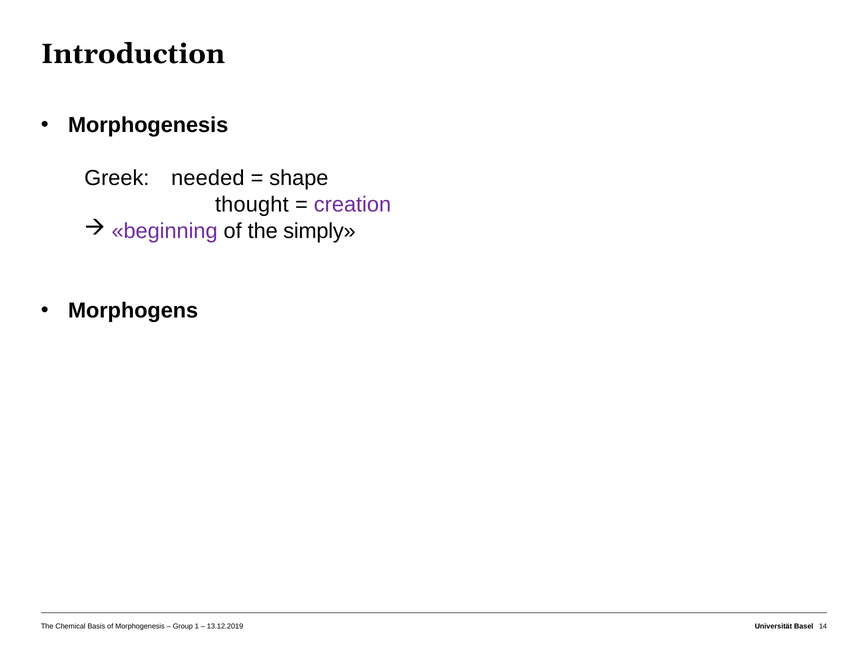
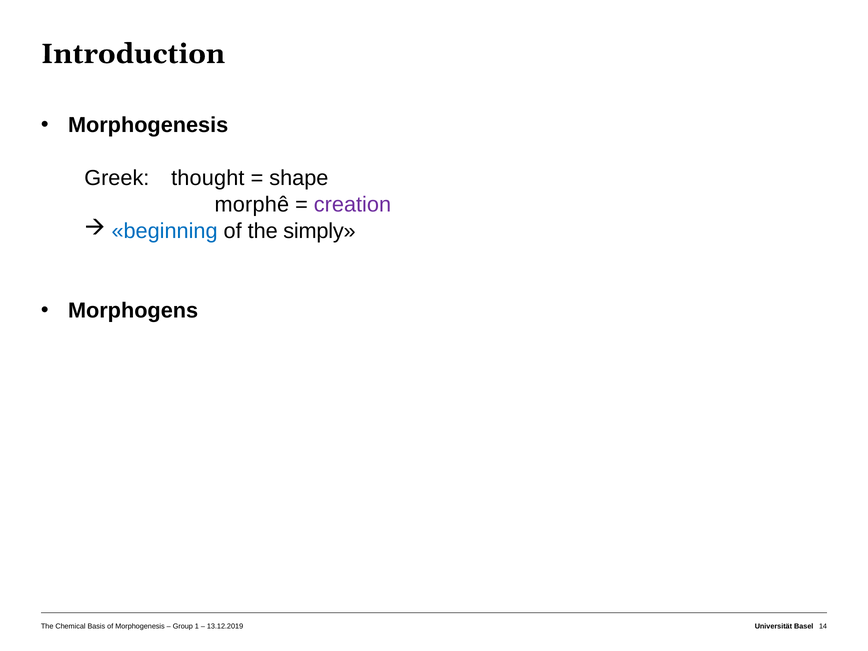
needed: needed -> thought (208, 178)
thought: thought -> morphê (252, 205)
beginning colour: purple -> blue (165, 231)
